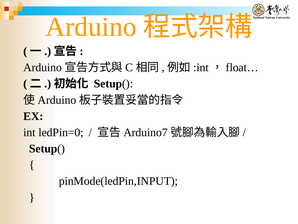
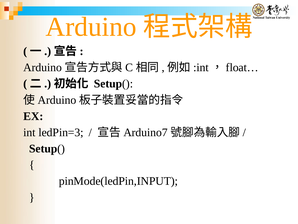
ledPin=0: ledPin=0 -> ledPin=3 (61, 132)
